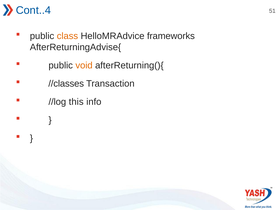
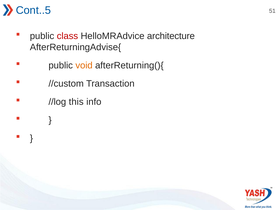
Cont..4: Cont..4 -> Cont..5 (33, 10)
class colour: orange -> red (67, 36)
frameworks: frameworks -> architecture (171, 36)
//classes: //classes -> //custom (66, 84)
